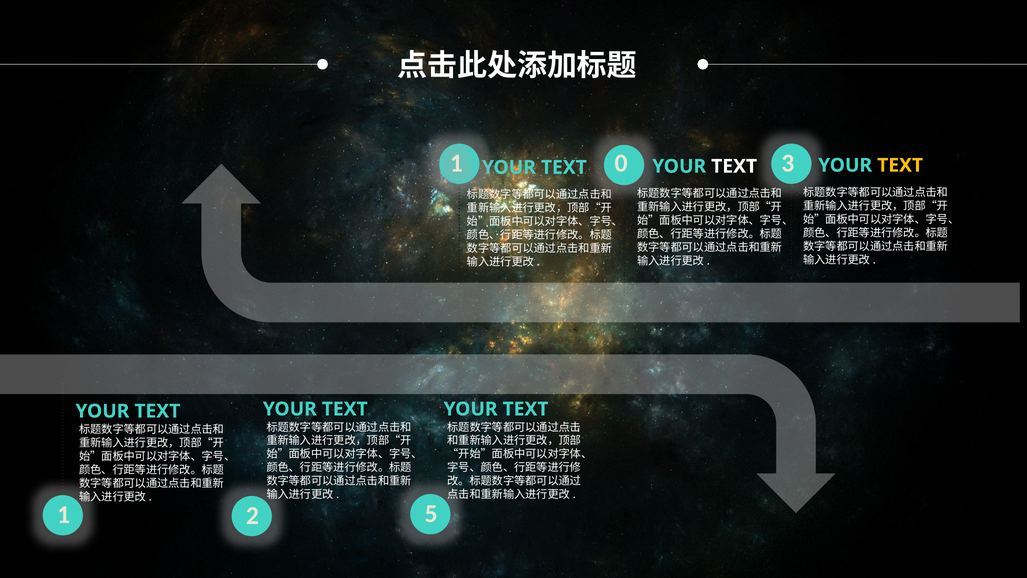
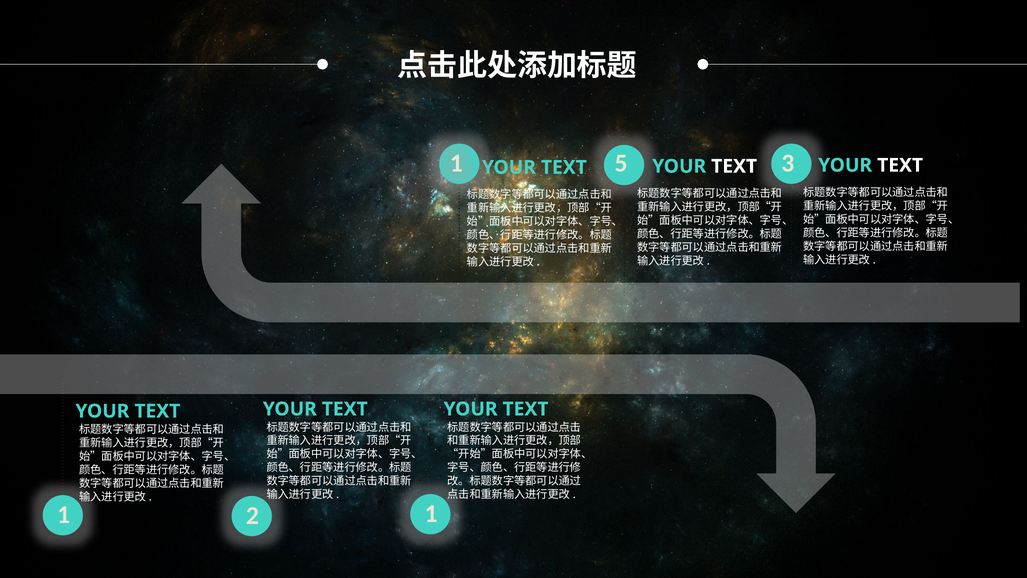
0: 0 -> 5 (621, 163)
TEXT colour: yellow -> white (900, 165)
2 5: 5 -> 1 (431, 514)
